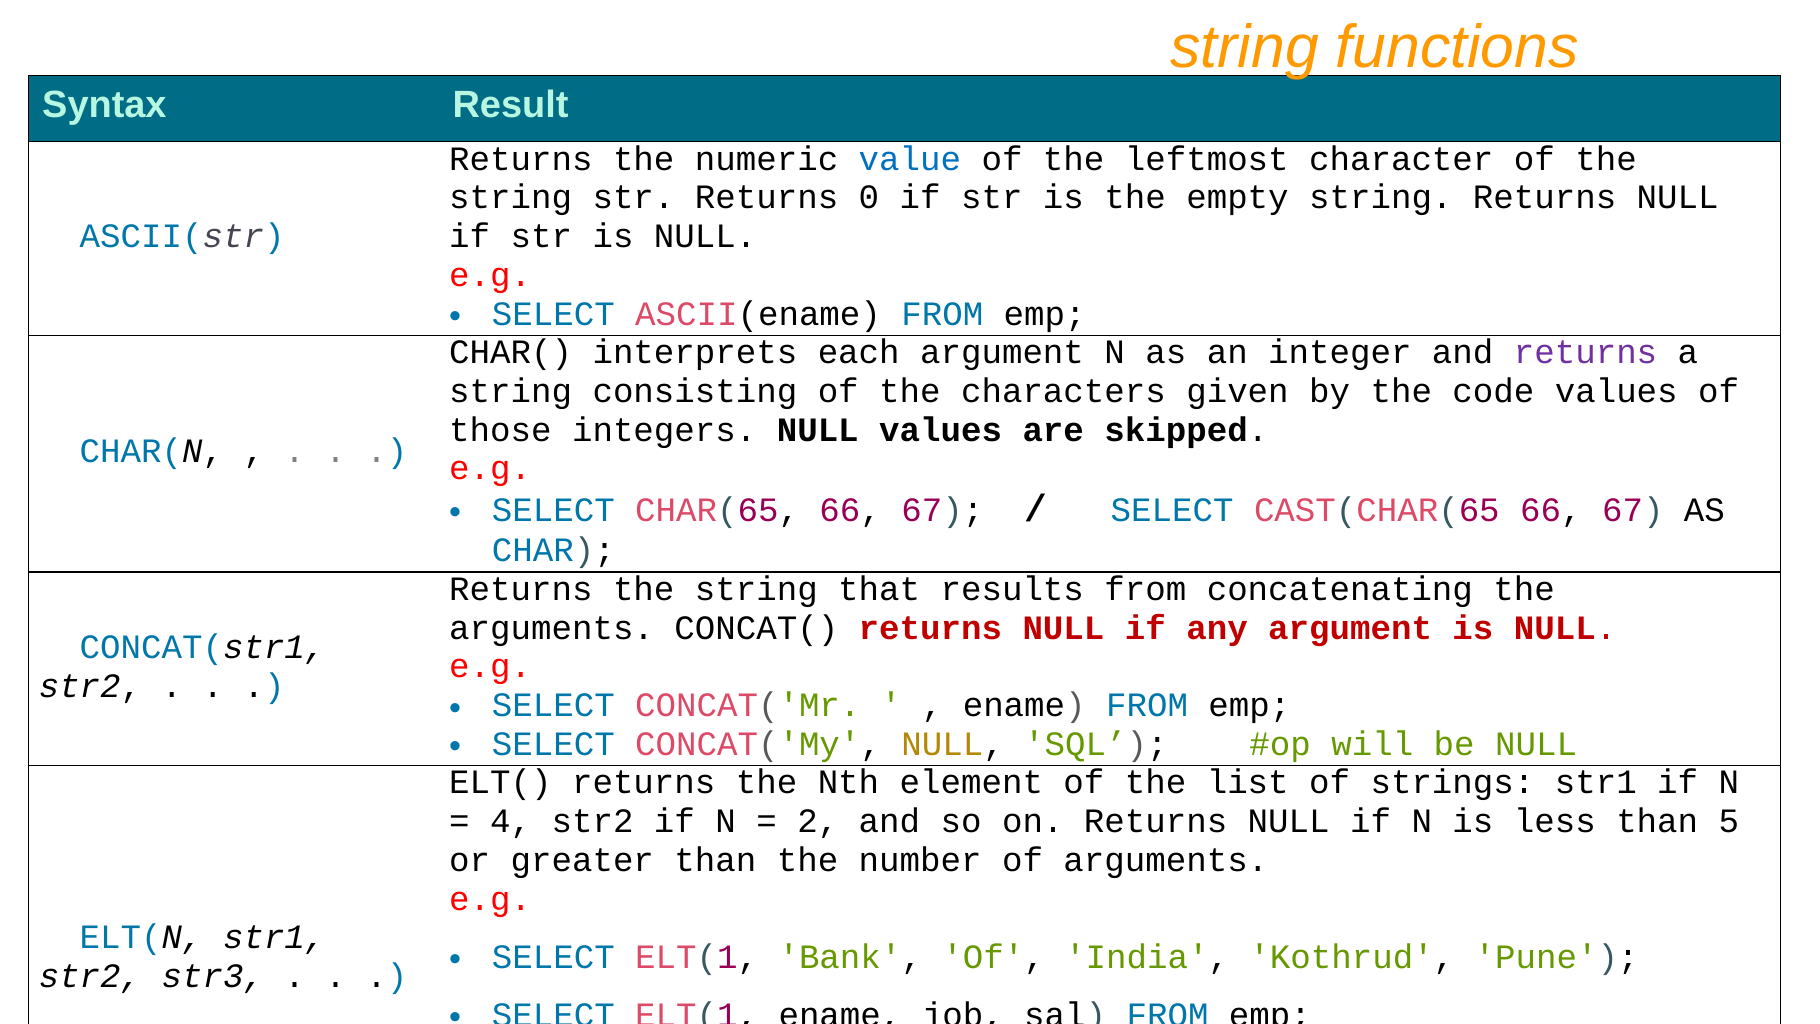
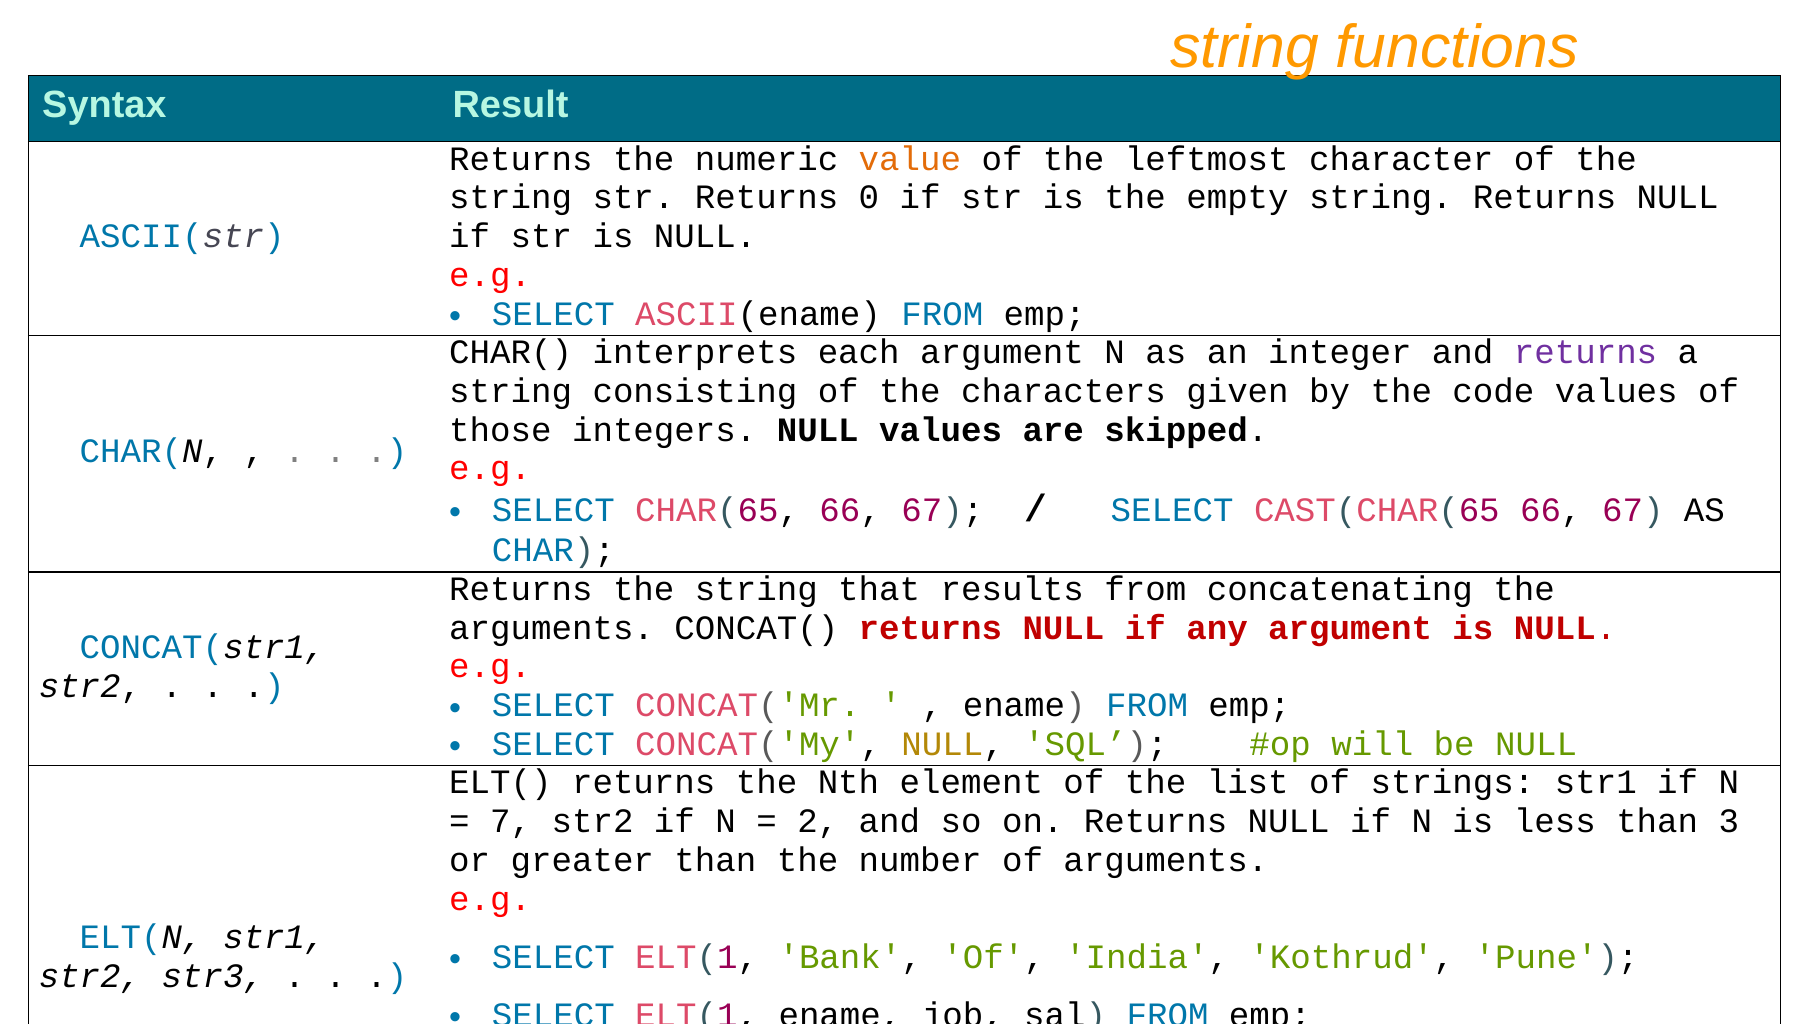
value colour: blue -> orange (910, 159)
4: 4 -> 7 (511, 821)
5: 5 -> 3 (1729, 821)
